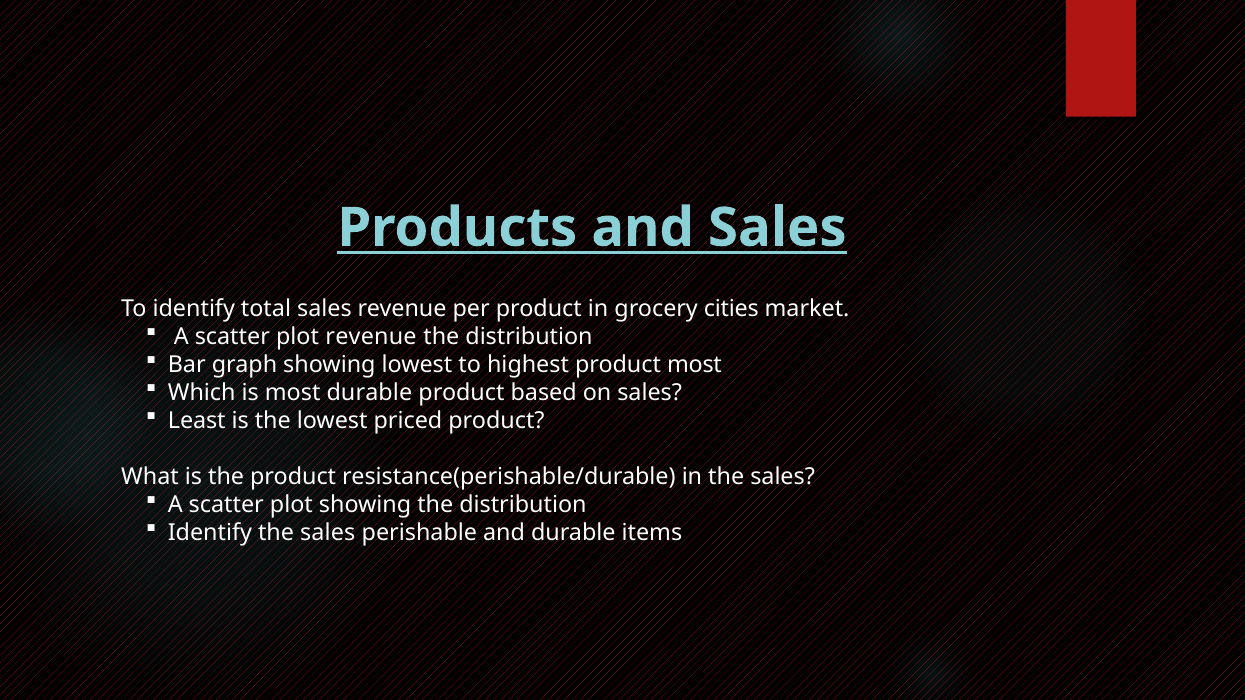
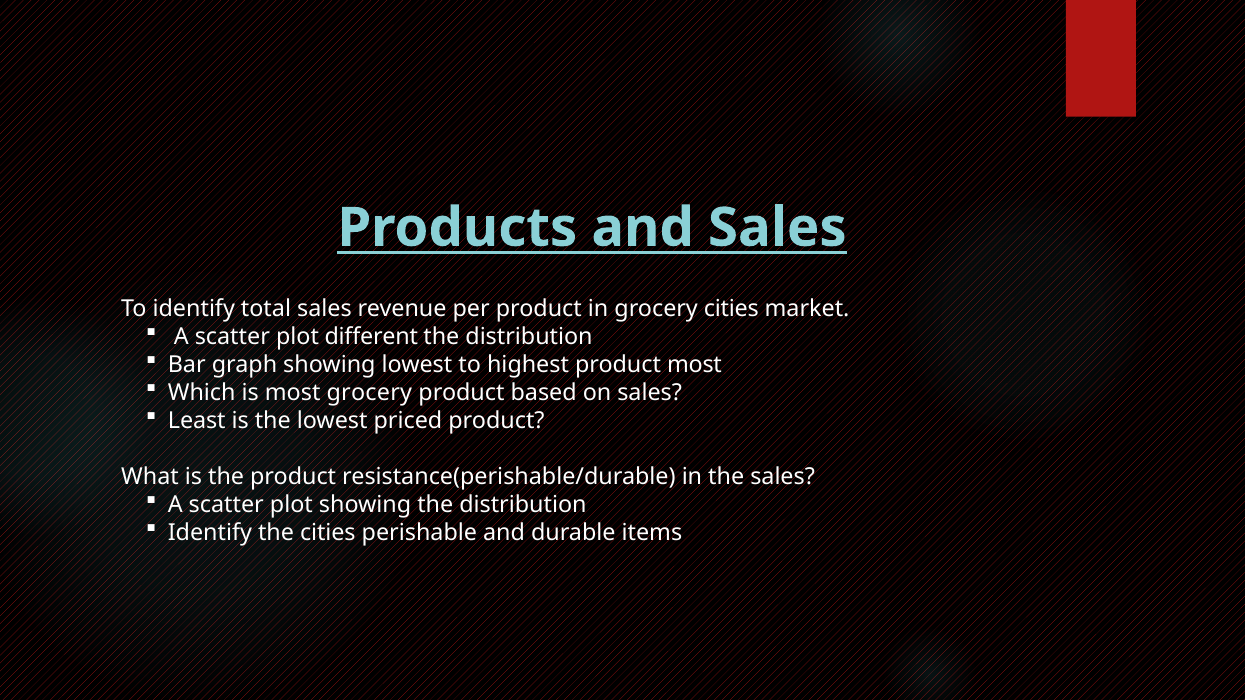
plot revenue: revenue -> different (371, 337)
most durable: durable -> grocery (369, 393)
Identify the sales: sales -> cities (328, 533)
